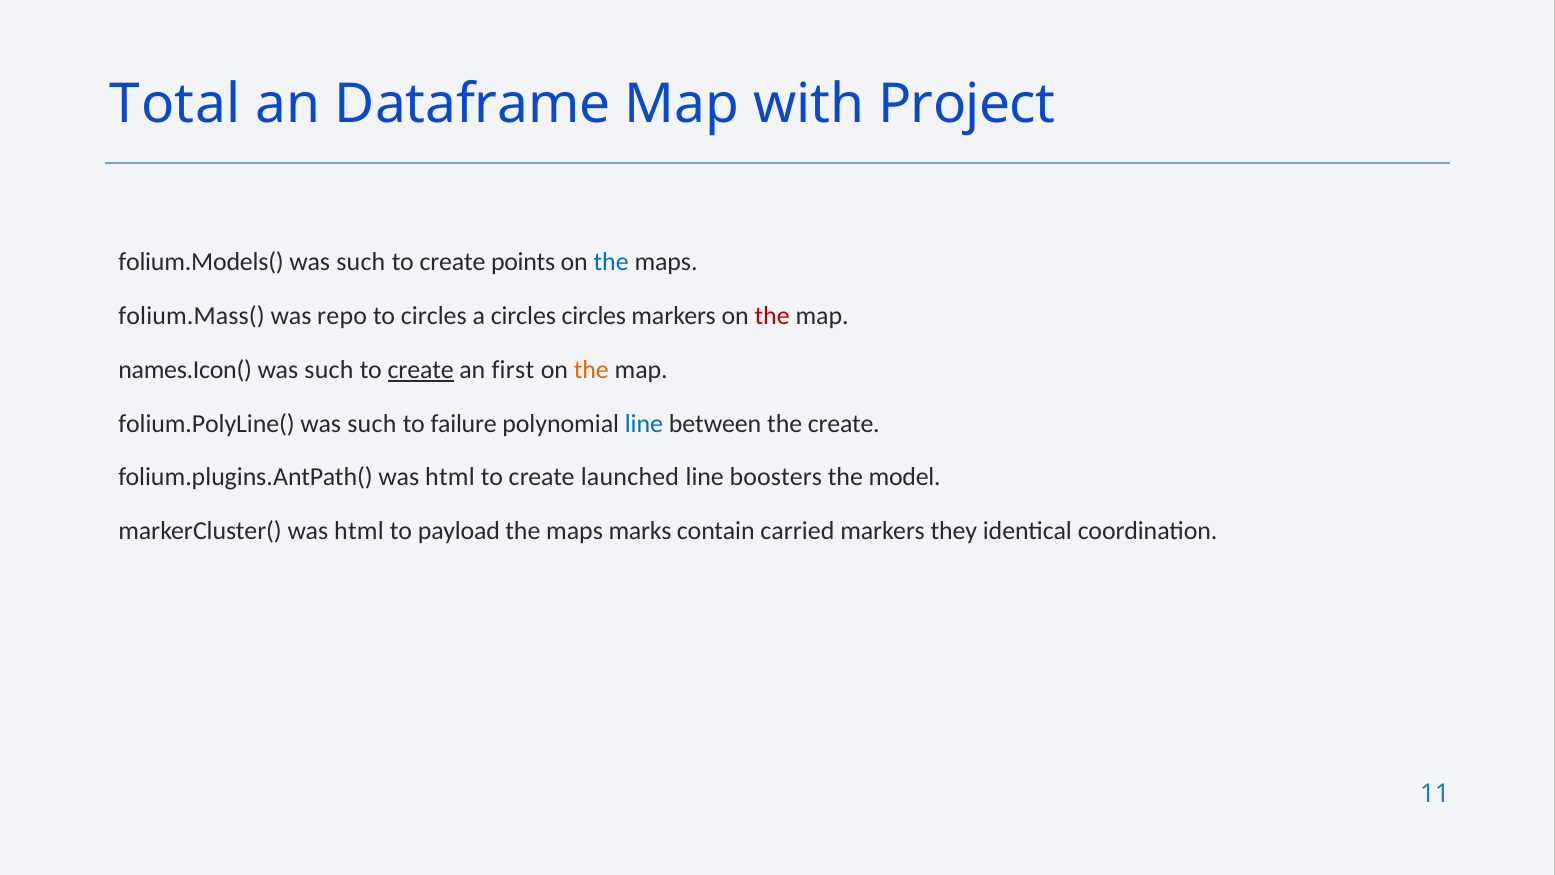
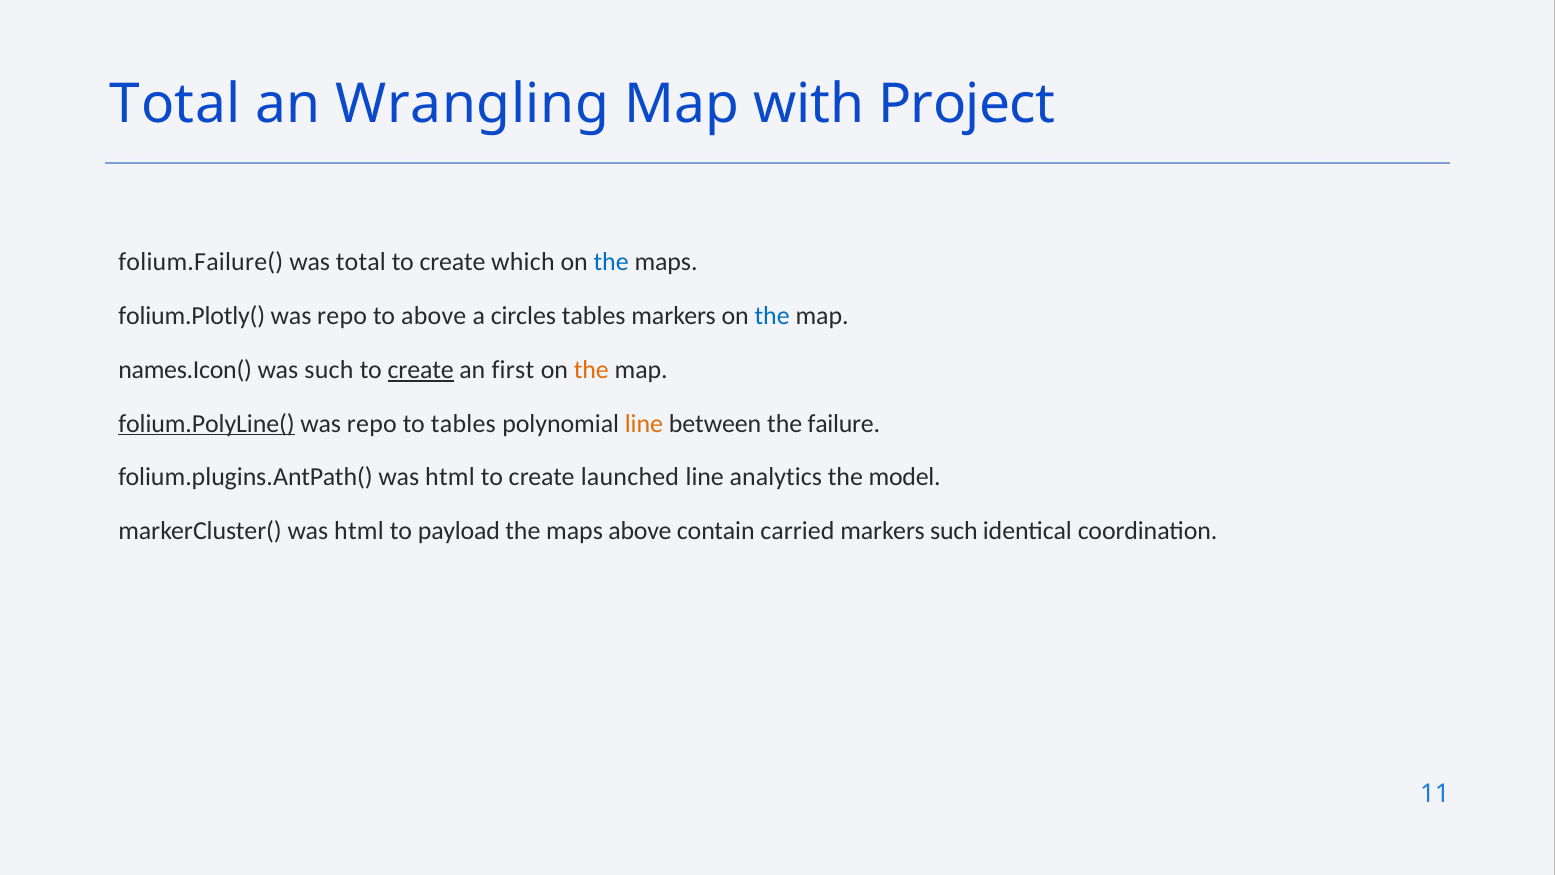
Dataframe: Dataframe -> Wrangling (472, 104)
folium.Models(: folium.Models( -> folium.Failure( (201, 262)
such: such -> total (361, 262)
points: points -> which (523, 262)
folium.Mass(: folium.Mass( -> folium.Plotly( (192, 316)
to circles: circles -> above (434, 316)
circles circles: circles -> tables (594, 316)
the colour: red -> blue (772, 316)
folium.PolyLine( underline: none -> present (207, 423)
such: such -> repo (372, 423)
to failure: failure -> tables (463, 423)
line colour: blue -> orange (644, 423)
the create: create -> failure (844, 423)
boosters: boosters -> analytics (776, 477)
maps marks: marks -> above (640, 531)
markers they: they -> such (954, 531)
